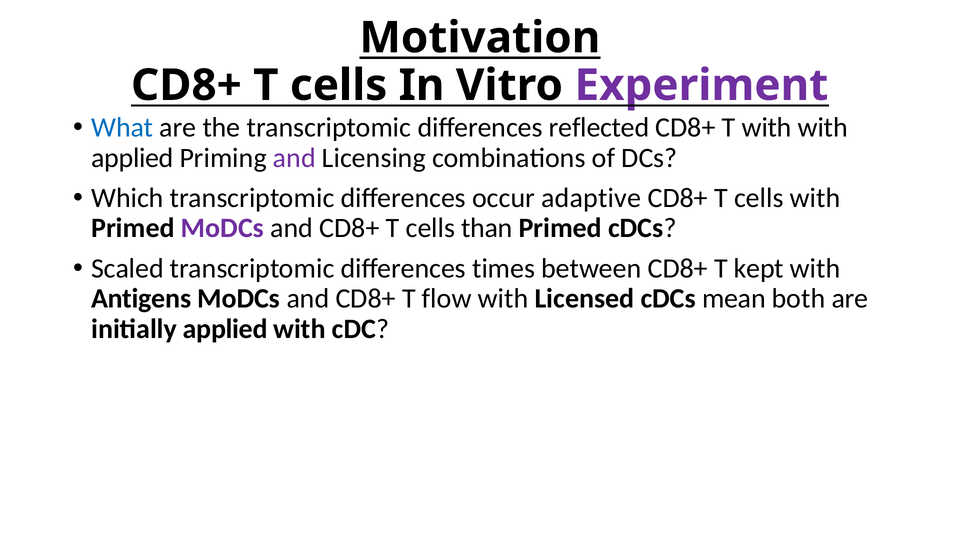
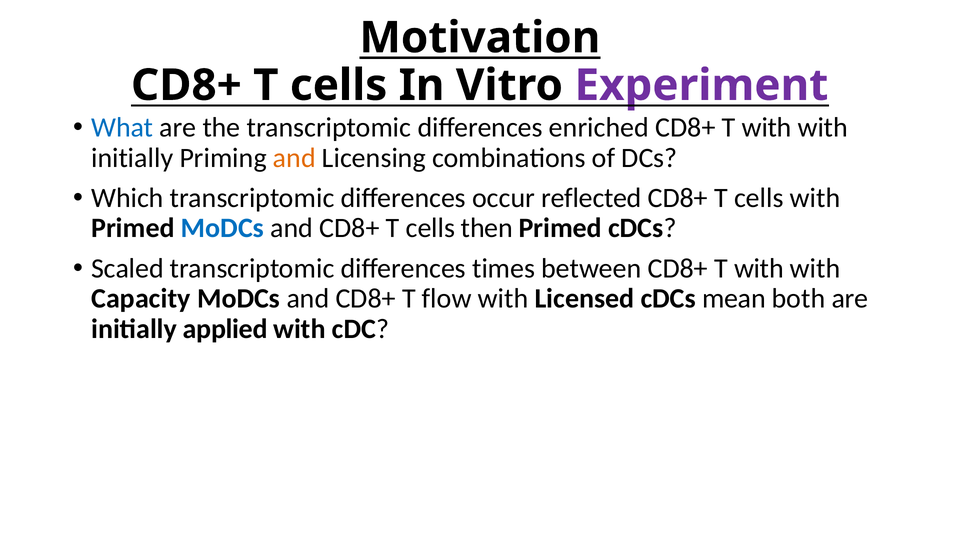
reflected: reflected -> enriched (599, 128)
applied: applied -> initially (132, 158)
and colour: purple -> orange (294, 158)
adaptive: adaptive -> reflected (591, 198)
MoDCs colour: purple -> blue (222, 228)
than: than -> then (487, 228)
between CD8+ T kept: kept -> with (759, 268)
Antigens: Antigens -> Capacity (141, 299)
